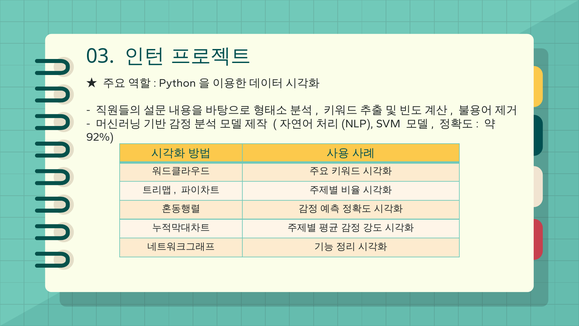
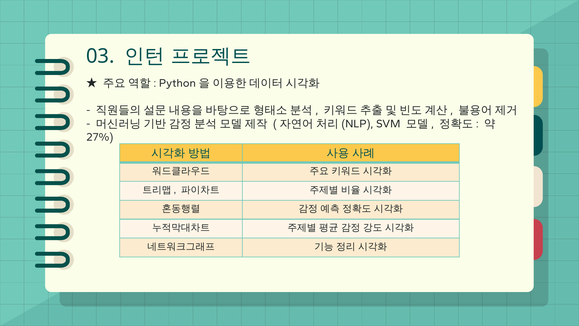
92%: 92% -> 27% (100, 137)
